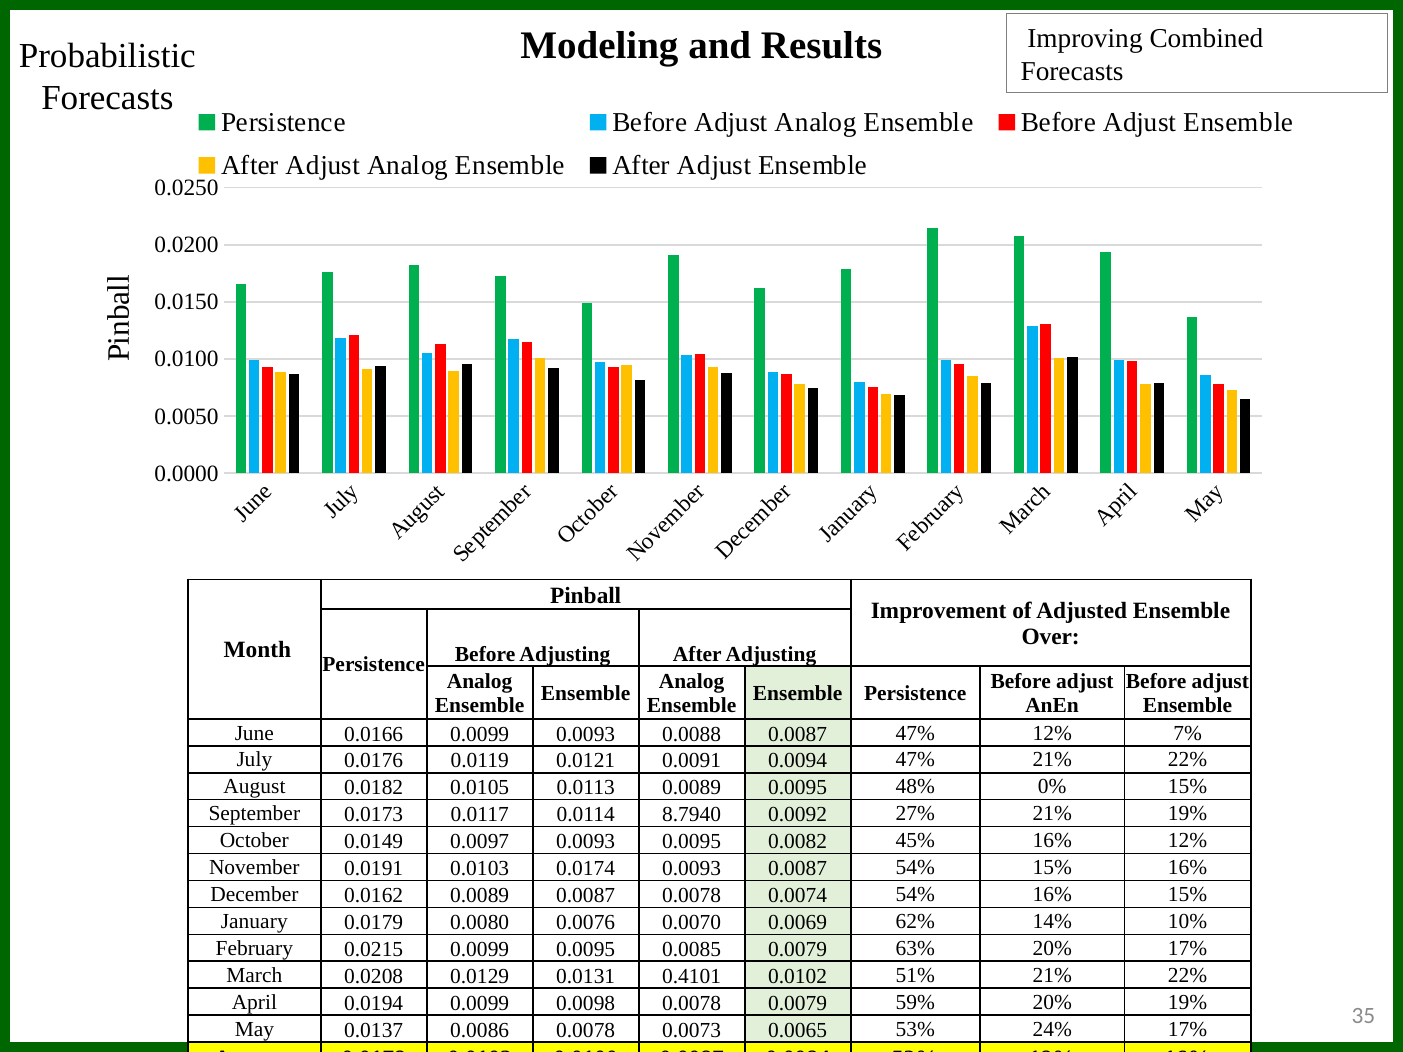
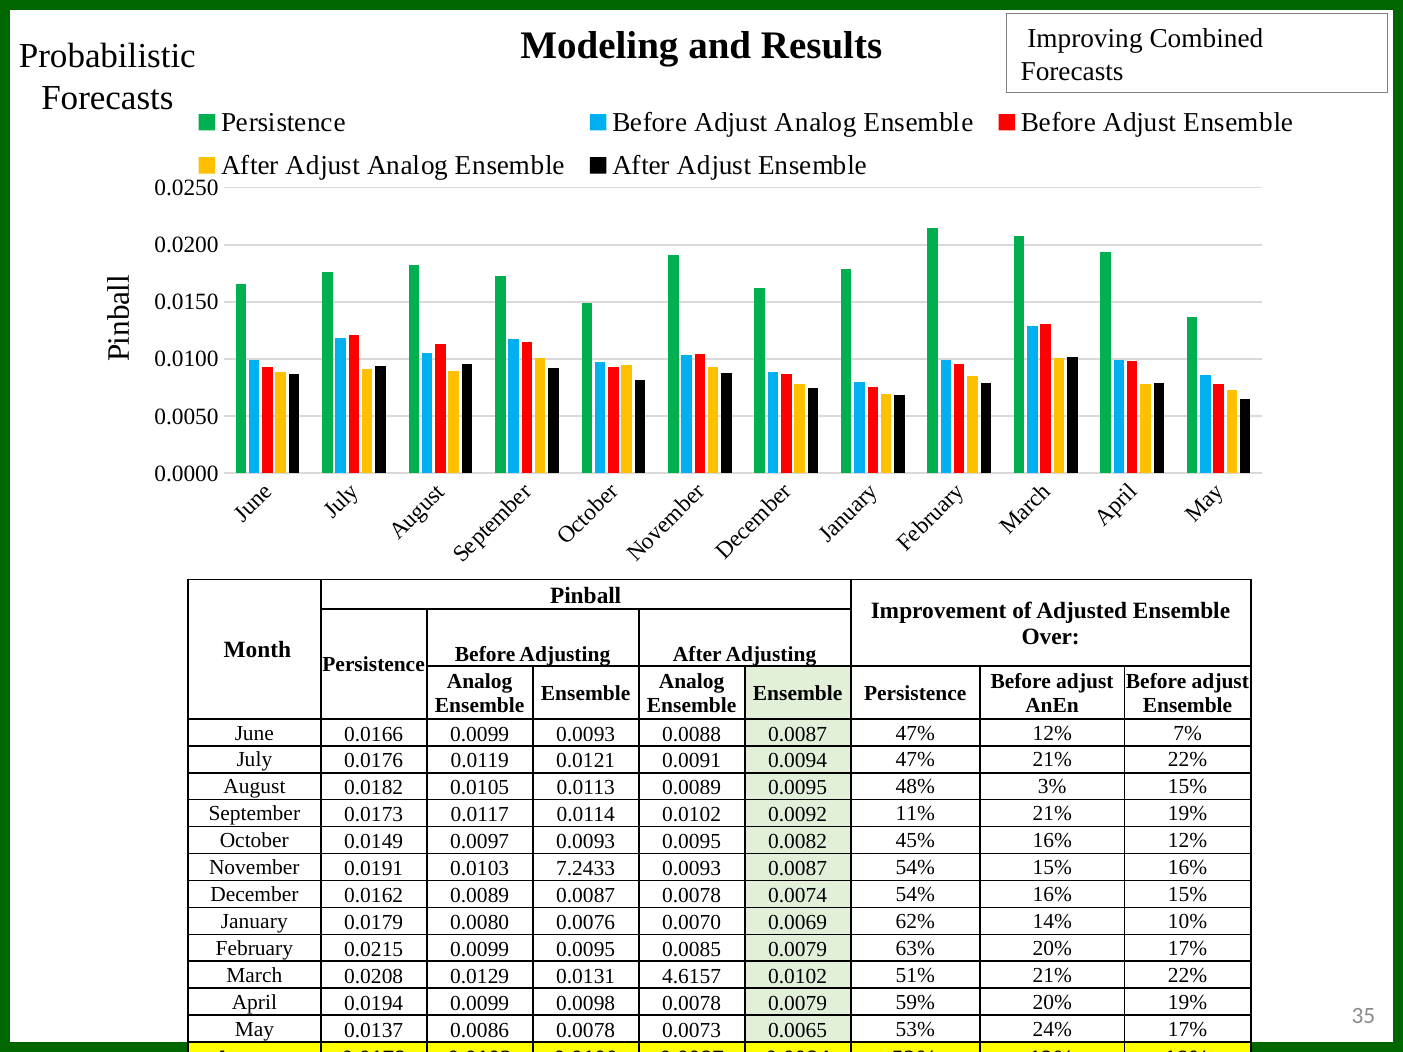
0%: 0% -> 3% (1052, 787)
0.0114 8.7940: 8.7940 -> 0.0102 (692, 815)
27%: 27% -> 11% (915, 814)
0.0174: 0.0174 -> 7.2433 (586, 869)
0.4101: 0.4101 -> 4.6157 (692, 977)
